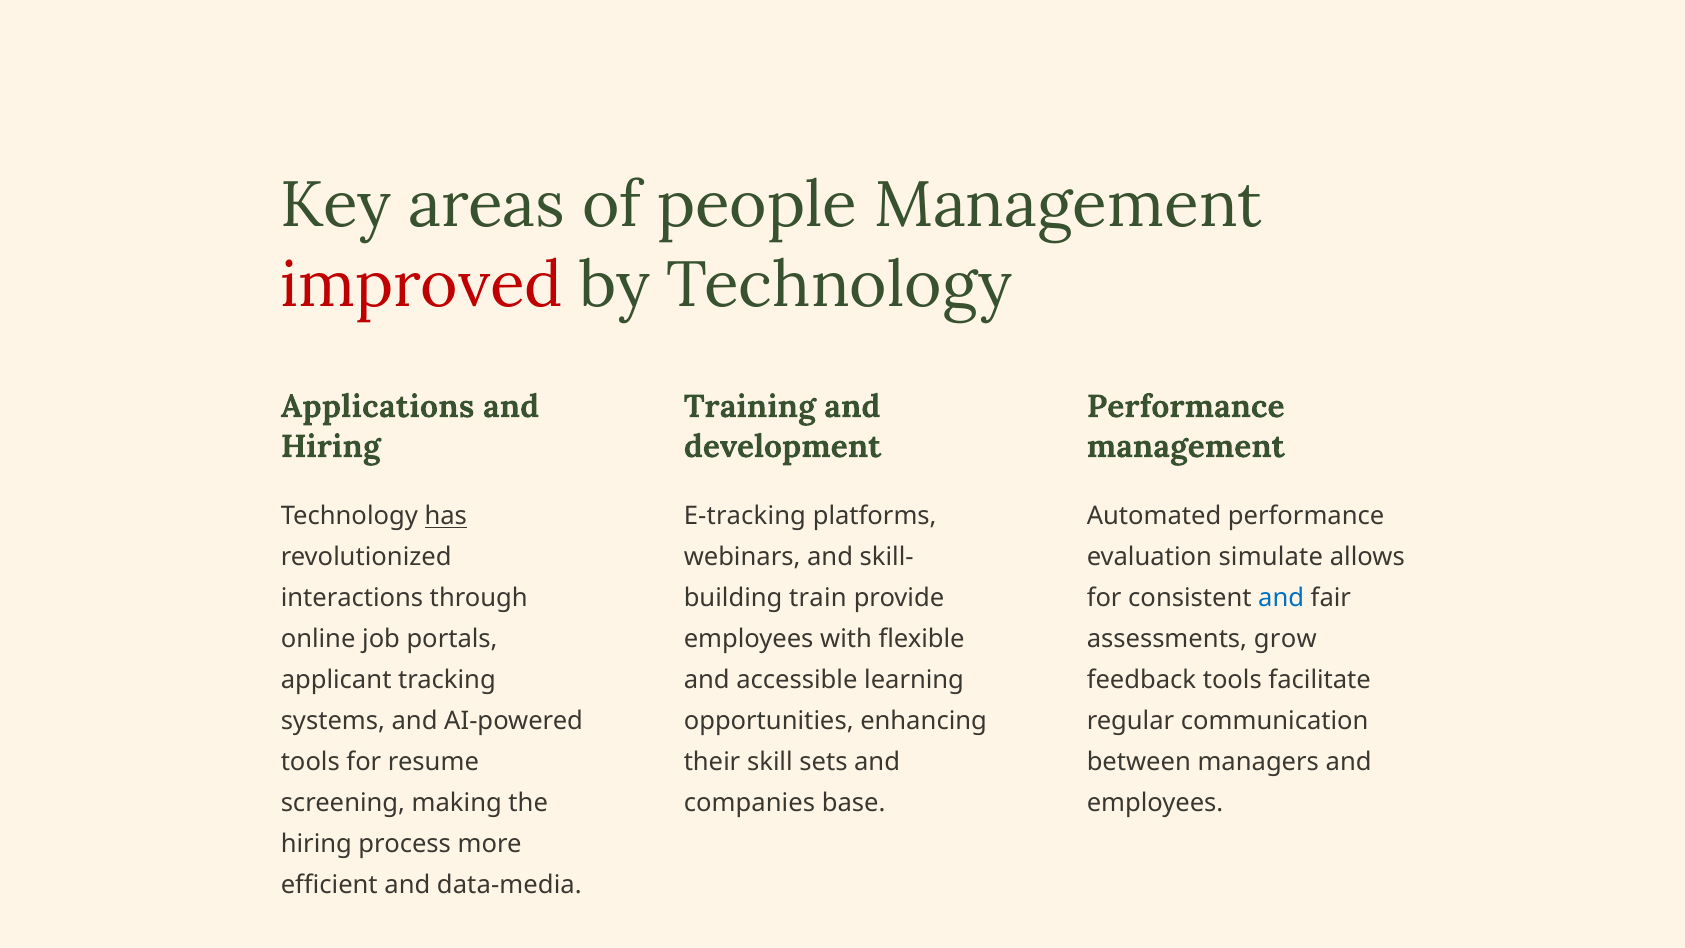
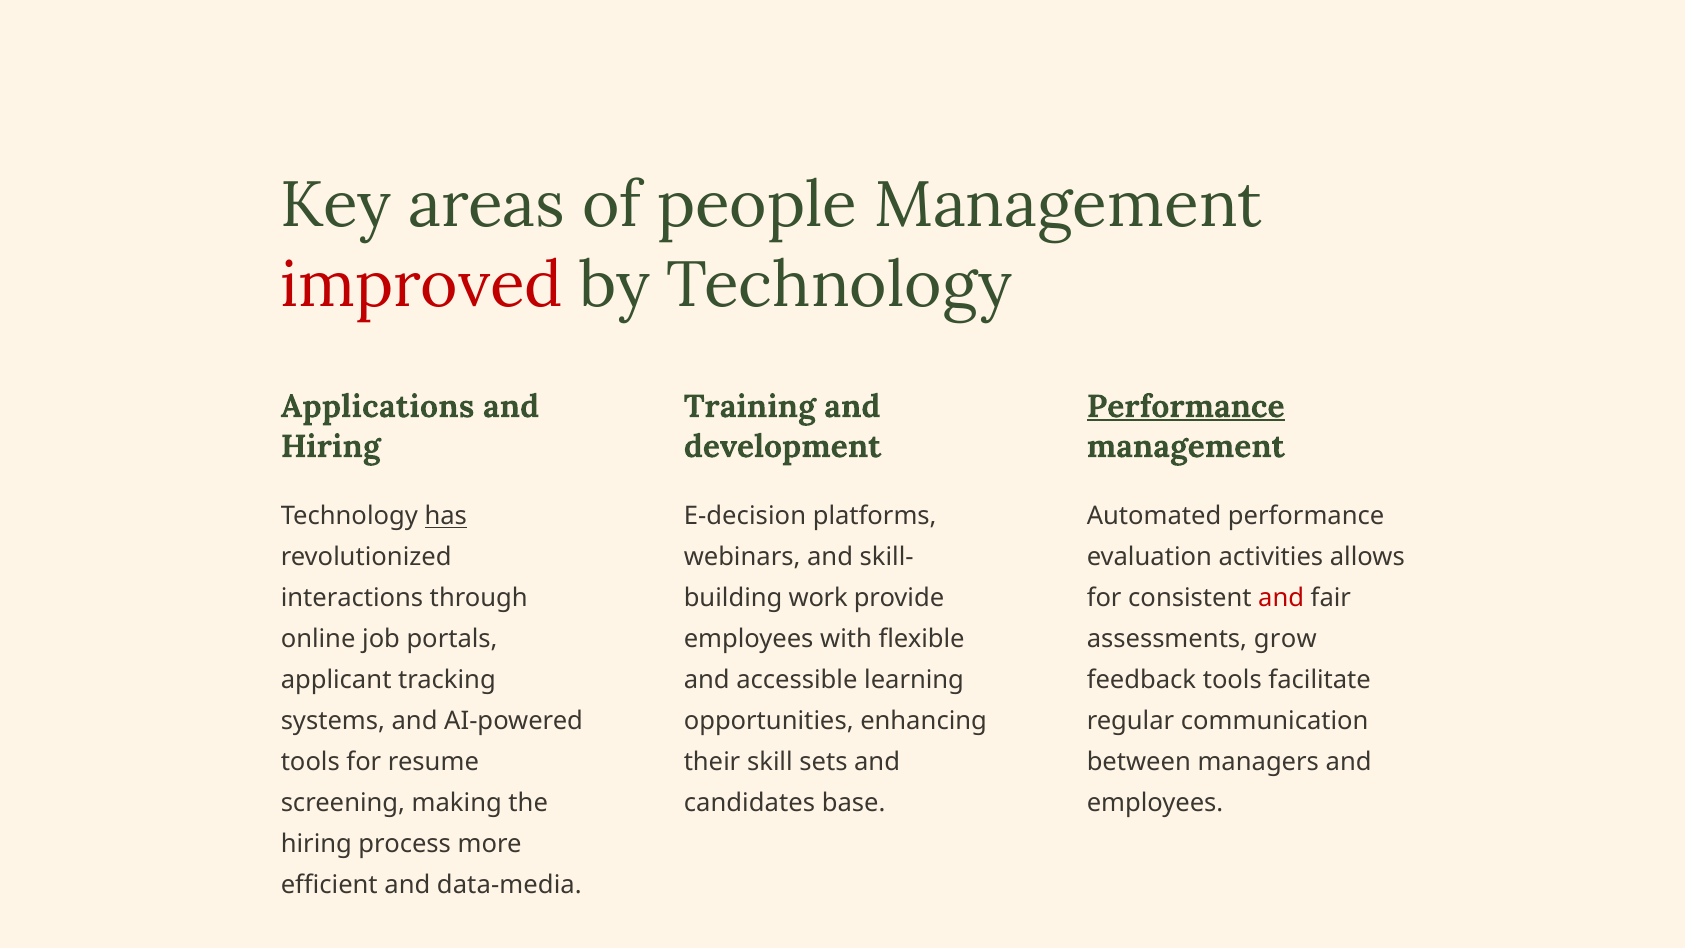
Performance underline: none -> present (1186, 406)
E-tracking: E-tracking -> E-decision (745, 516)
simulate: simulate -> activities (1271, 557)
train: train -> work (818, 598)
and colour: blue -> red (1281, 598)
companies: companies -> candidates (749, 803)
